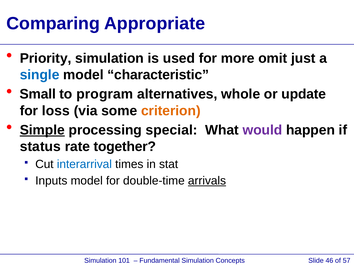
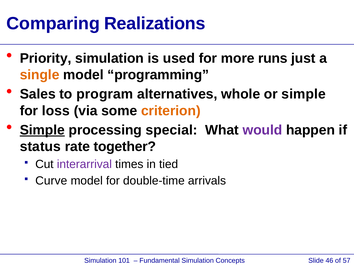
Appropriate: Appropriate -> Realizations (155, 23)
omit: omit -> runs (273, 58)
single colour: blue -> orange (40, 75)
characteristic: characteristic -> programming (158, 75)
Small: Small -> Sales (38, 94)
or update: update -> simple (304, 94)
interarrival colour: blue -> purple (84, 164)
stat: stat -> tied (169, 164)
Inputs: Inputs -> Curve (51, 180)
arrivals underline: present -> none (207, 180)
